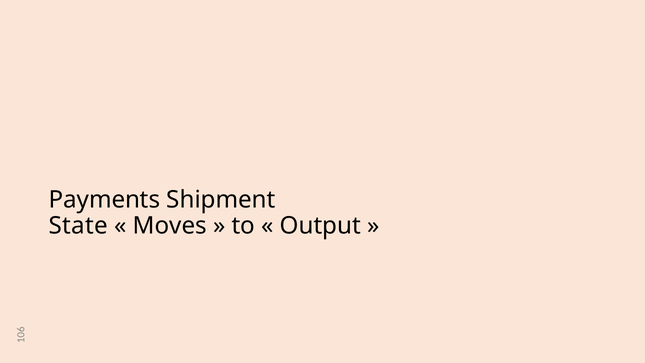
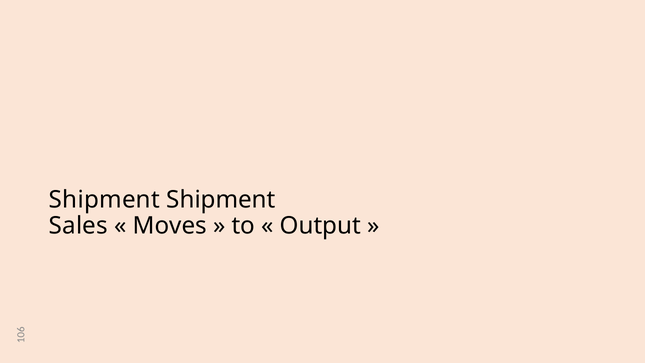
Payments: Payments -> Shipment (104, 200)
State: State -> Sales (78, 226)
